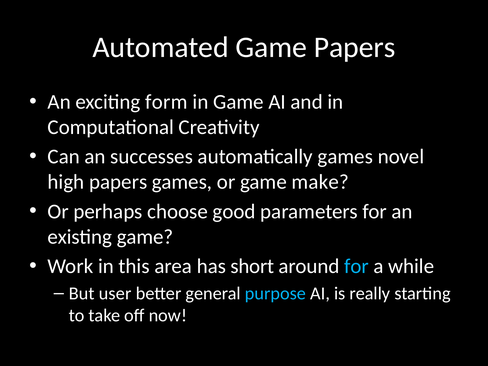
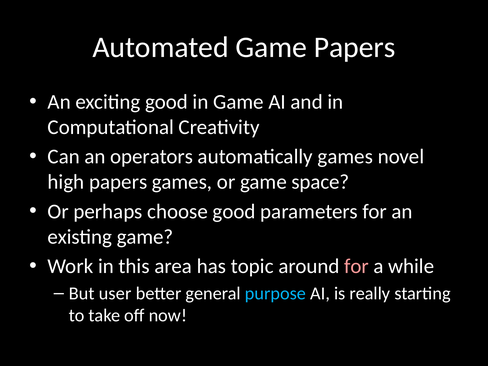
exciting form: form -> good (167, 102)
successes: successes -> operators (152, 157)
make: make -> space (320, 182)
short: short -> topic (252, 266)
for colour: light blue -> pink (357, 266)
